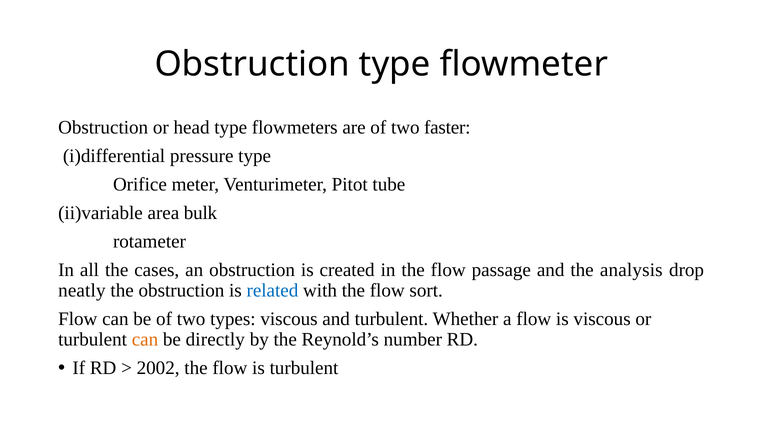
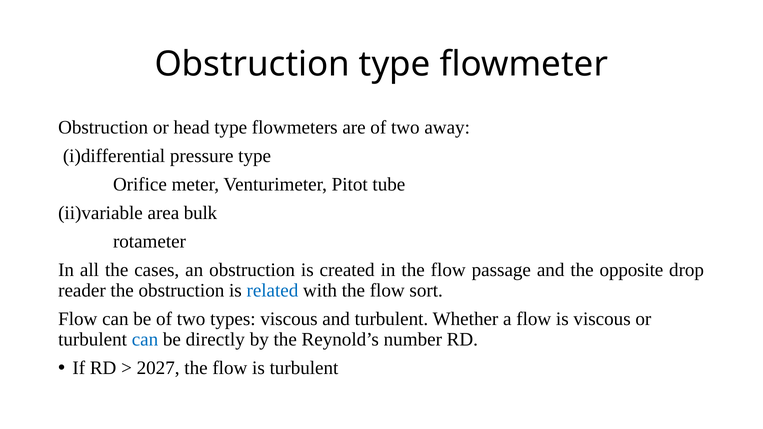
faster: faster -> away (447, 127)
analysis: analysis -> opposite (631, 270)
neatly: neatly -> reader (82, 291)
can colour: orange -> blue (145, 340)
2002: 2002 -> 2027 (158, 368)
